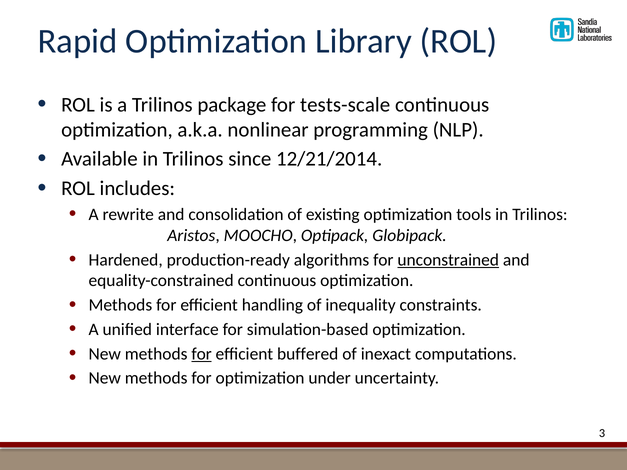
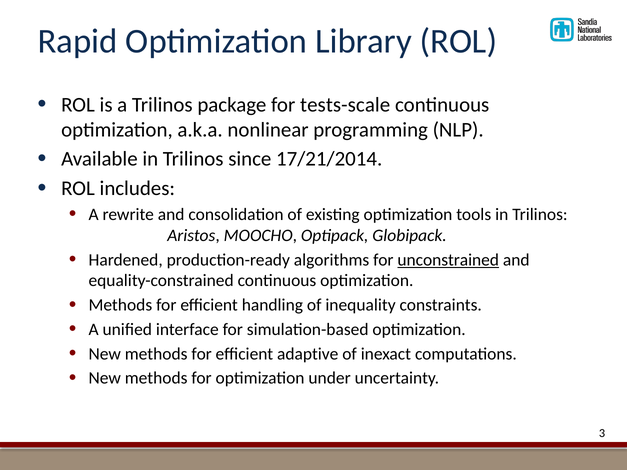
12/21/2014: 12/21/2014 -> 17/21/2014 (329, 159)
for underline: present -> none (202, 354)
buffered: buffered -> adaptive (308, 354)
